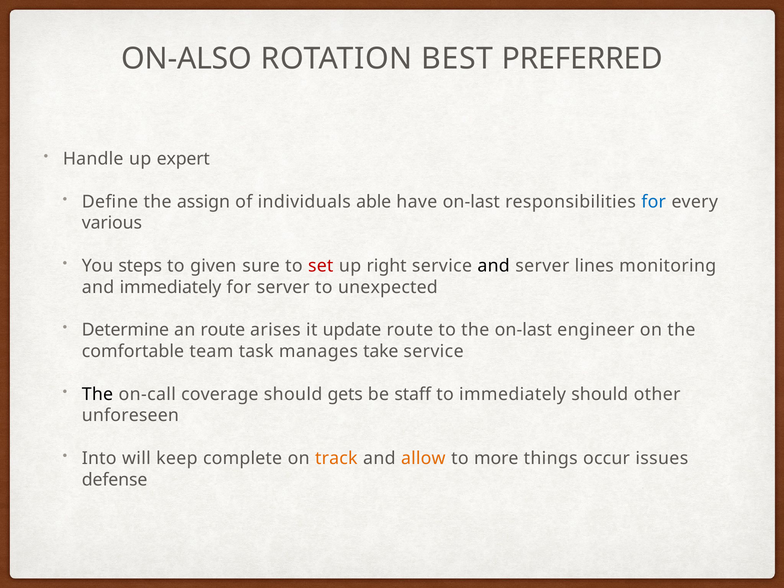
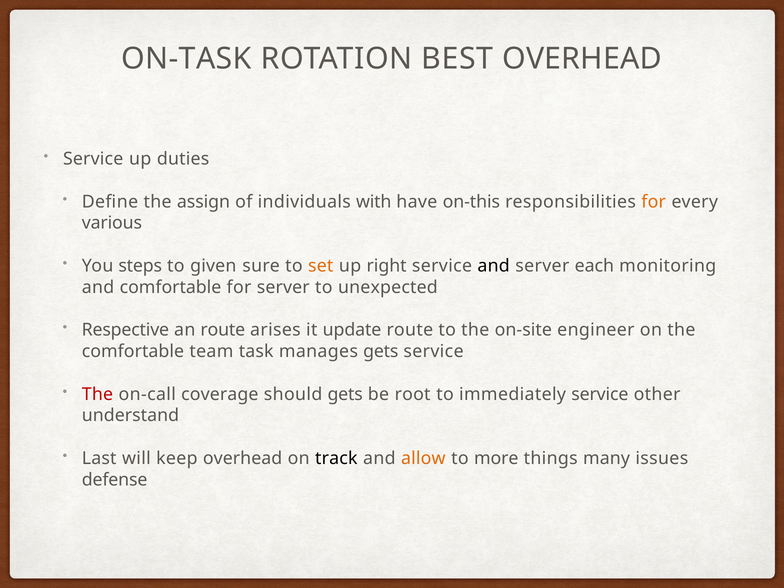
ON-ALSO: ON-ALSO -> ON-TASK (186, 59)
BEST PREFERRED: PREFERRED -> OVERHEAD (582, 59)
Handle: Handle -> Service (93, 159)
expert: expert -> duties (183, 159)
able: able -> with (374, 202)
have on-last: on-last -> on-this (471, 202)
for colour: blue -> orange (654, 202)
set colour: red -> orange (321, 266)
lines: lines -> each (594, 266)
and immediately: immediately -> comfortable (170, 287)
Determine: Determine -> Respective (125, 330)
the on-last: on-last -> on-site (523, 330)
manages take: take -> gets (381, 351)
The colour: black -> red (97, 394)
staff: staff -> root (413, 394)
immediately should: should -> service (600, 394)
unforeseen: unforeseen -> understand (130, 416)
Into: Into -> Last (99, 458)
keep complete: complete -> overhead (243, 458)
track colour: orange -> black (336, 458)
occur: occur -> many (607, 458)
